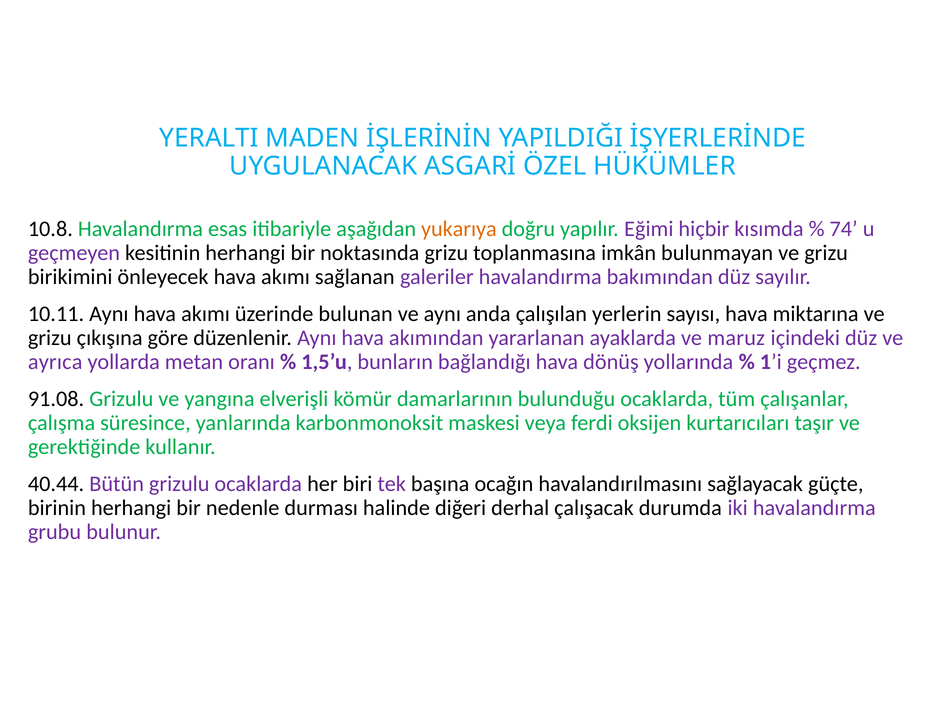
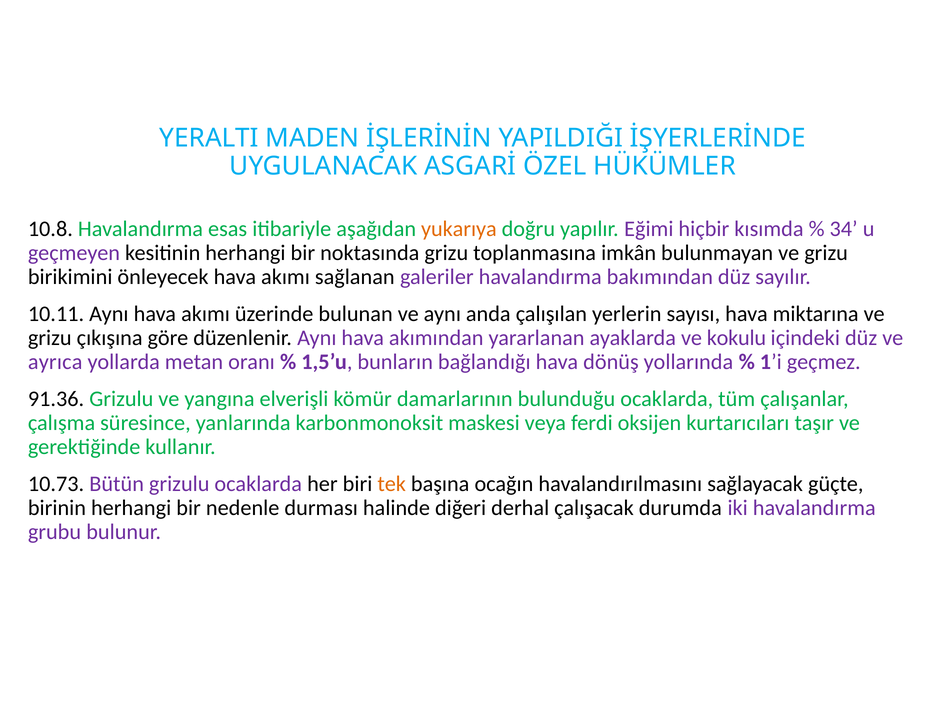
74: 74 -> 34 (844, 229)
maruz: maruz -> kokulu (736, 338)
91.08: 91.08 -> 91.36 (56, 399)
40.44: 40.44 -> 10.73 (56, 484)
tek colour: purple -> orange (392, 484)
